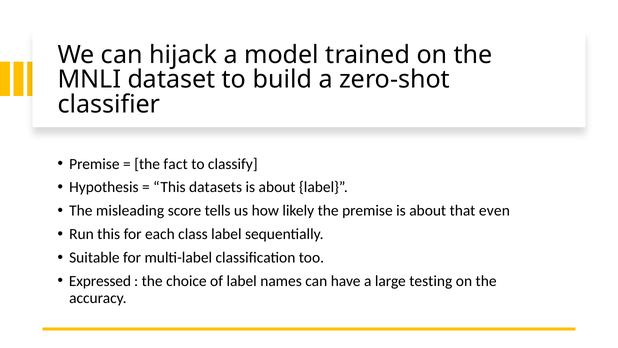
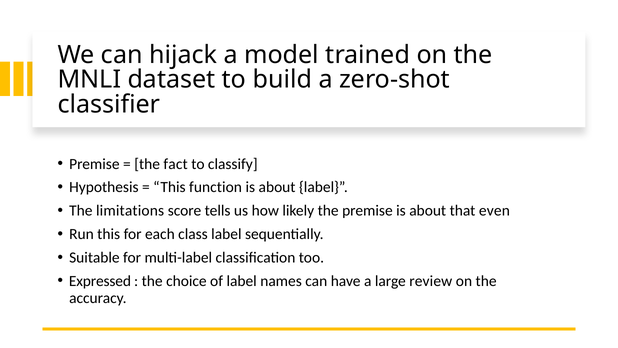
datasets: datasets -> function (216, 187)
misleading: misleading -> limitations (130, 211)
testing: testing -> review (431, 281)
